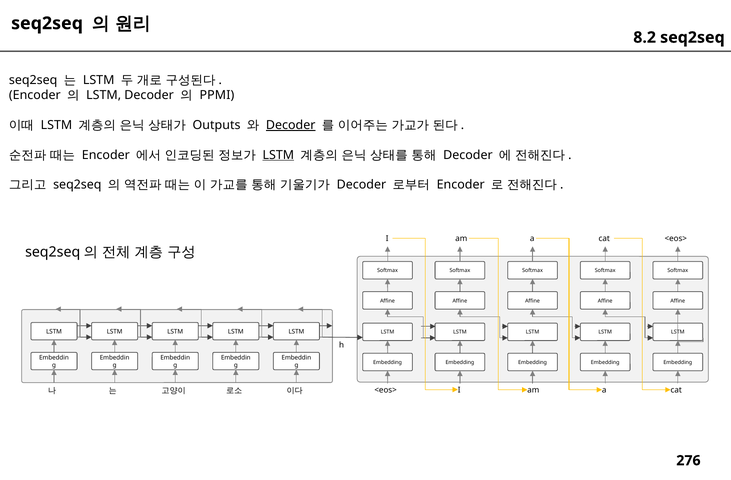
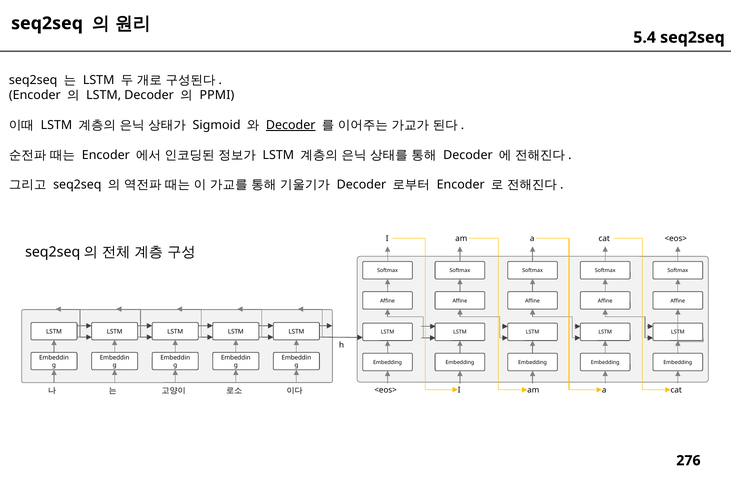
8.2: 8.2 -> 5.4 (645, 37)
Outputs: Outputs -> Sigmoid (217, 125)
LSTM underline: present -> none (278, 155)
